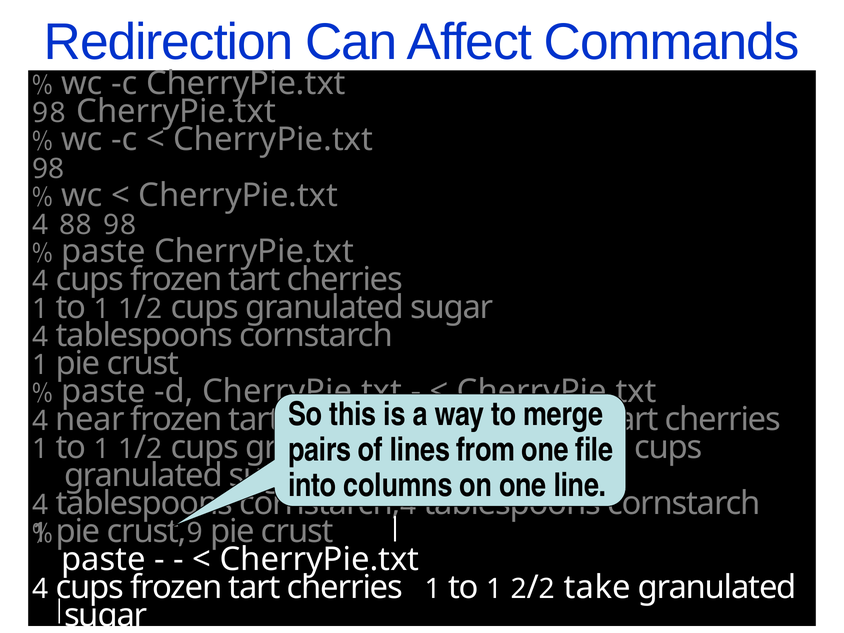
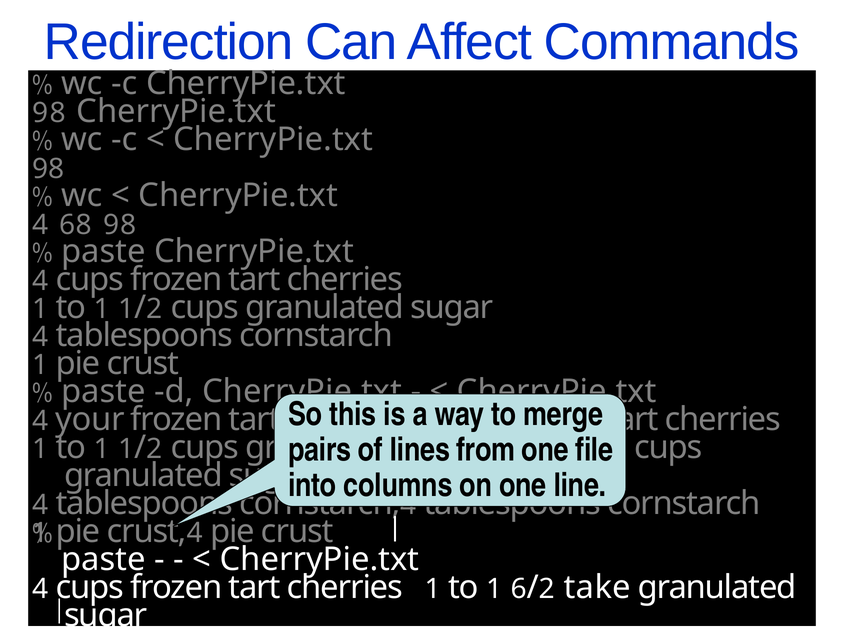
88: 88 -> 68 (76, 225)
near: near -> your (90, 419)
crust 9: 9 -> 4 (195, 533)
1 2: 2 -> 6 (519, 589)
